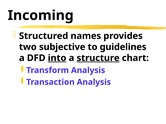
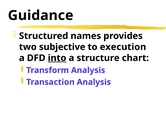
Incoming: Incoming -> Guidance (41, 15)
guidelines: guidelines -> execution (123, 47)
structure underline: present -> none (98, 58)
